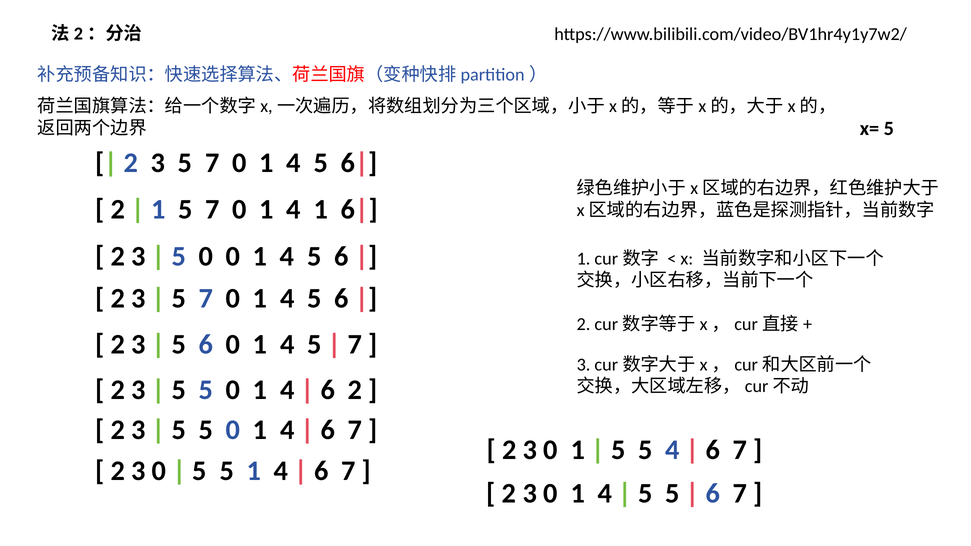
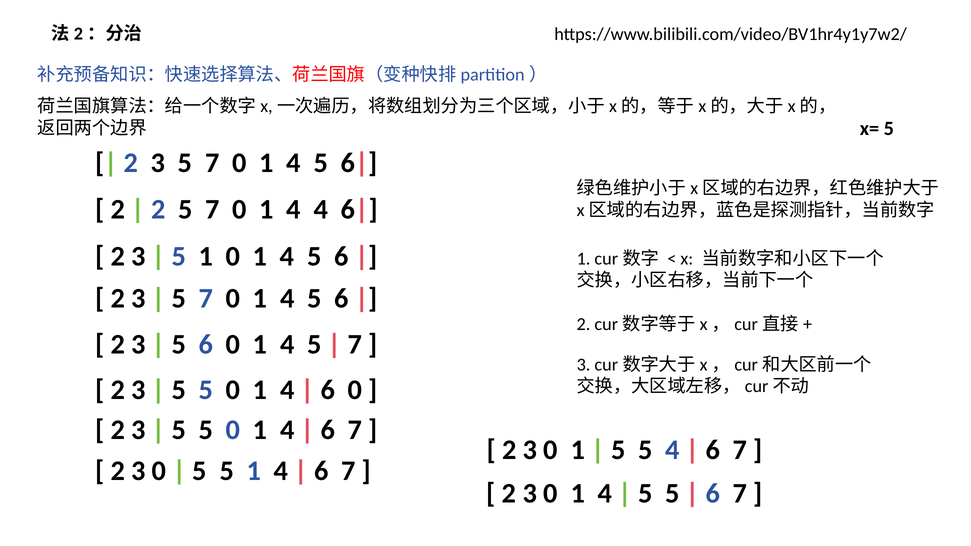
1: 1 -> 2 (158, 210)
4 1: 1 -> 4 (321, 210)
0: 0 -> 1 (206, 256)
2: 2 -> 0 (355, 390)
